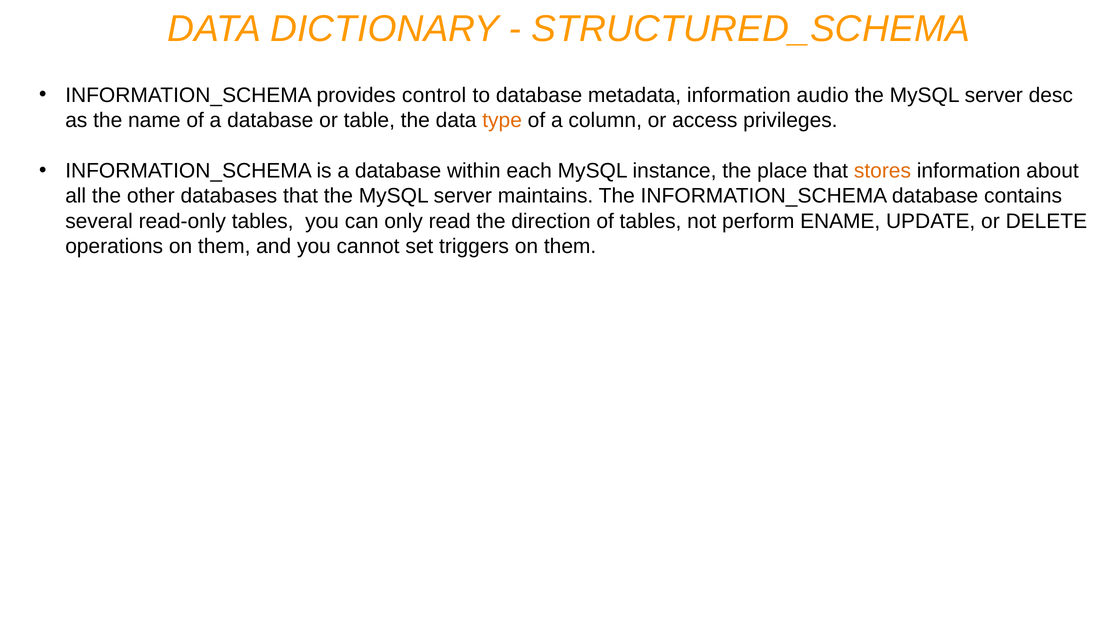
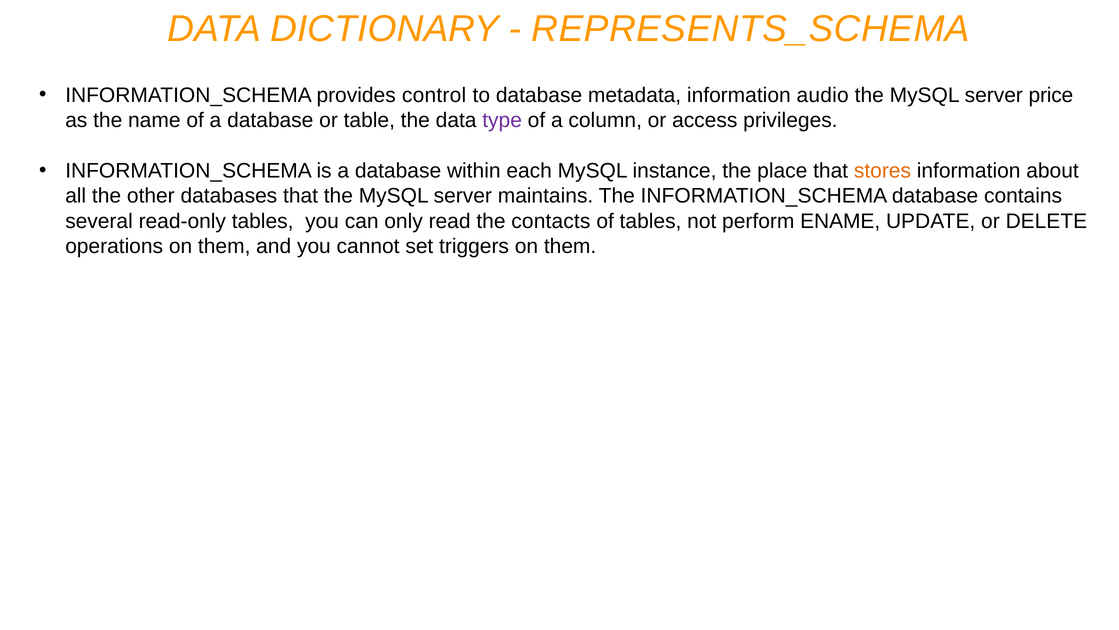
STRUCTURED_SCHEMA: STRUCTURED_SCHEMA -> REPRESENTS_SCHEMA (751, 29)
desc: desc -> price (1051, 95)
type colour: orange -> purple (502, 120)
direction: direction -> contacts (551, 221)
